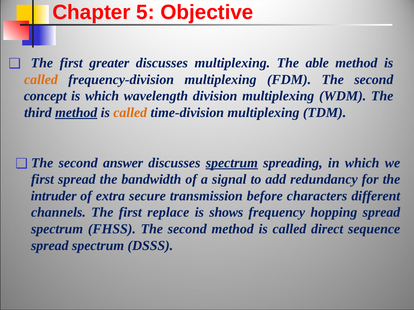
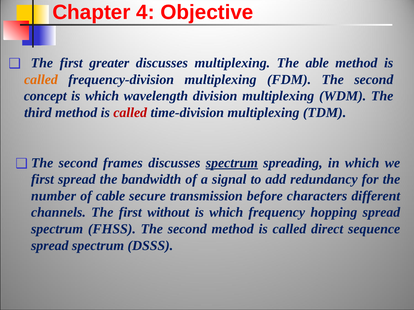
5: 5 -> 4 (145, 12)
method underline: present -> none (76, 113)
called colour: orange -> red (130, 113)
answer: answer -> frames (123, 163)
intruder: intruder -> number (54, 196)
extra: extra -> cable (111, 196)
replace: replace -> without (168, 213)
shows: shows -> which (226, 213)
